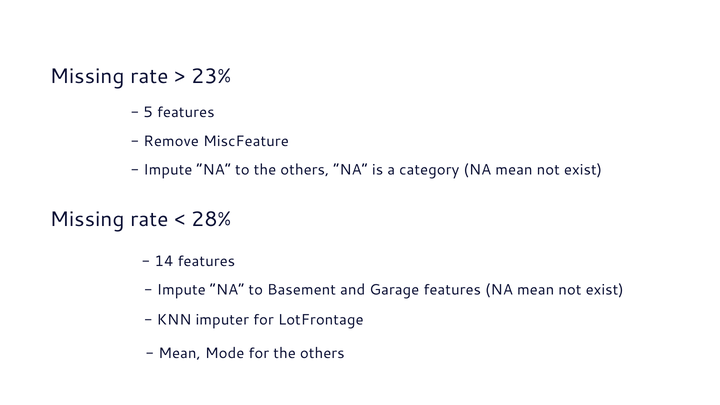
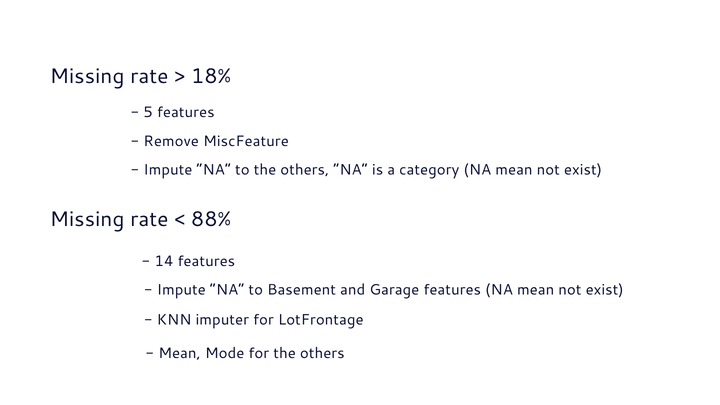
23%: 23% -> 18% (211, 76)
28%: 28% -> 88% (211, 219)
